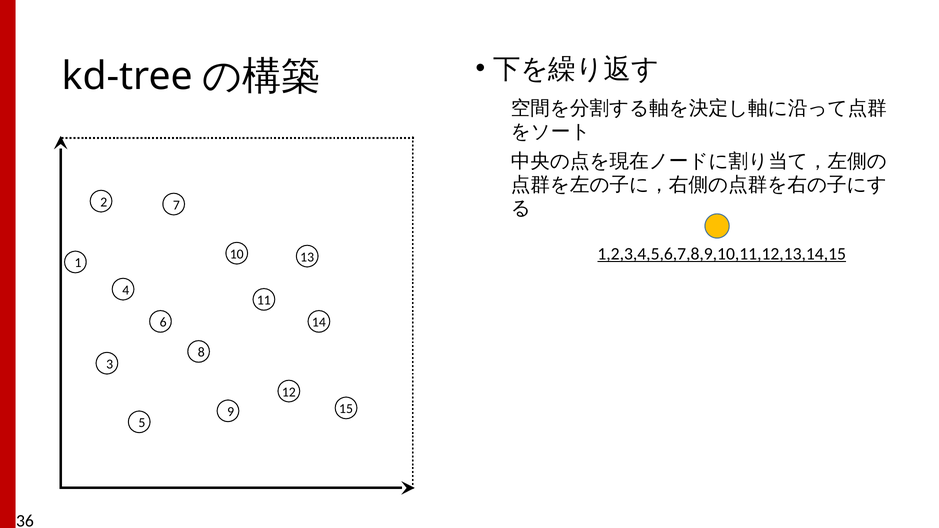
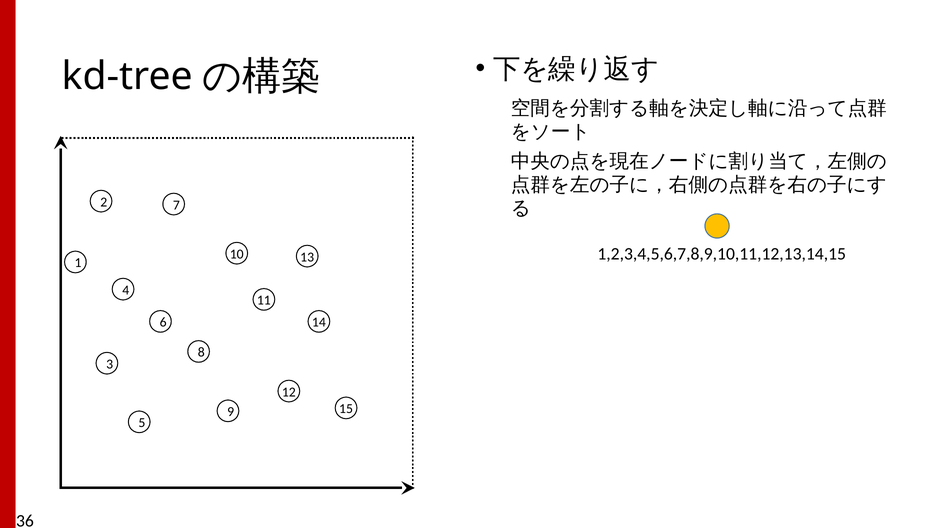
1,2,3,4,5,6,7,8,9,10,11,12,13,14,15 underline: present -> none (722, 254)
